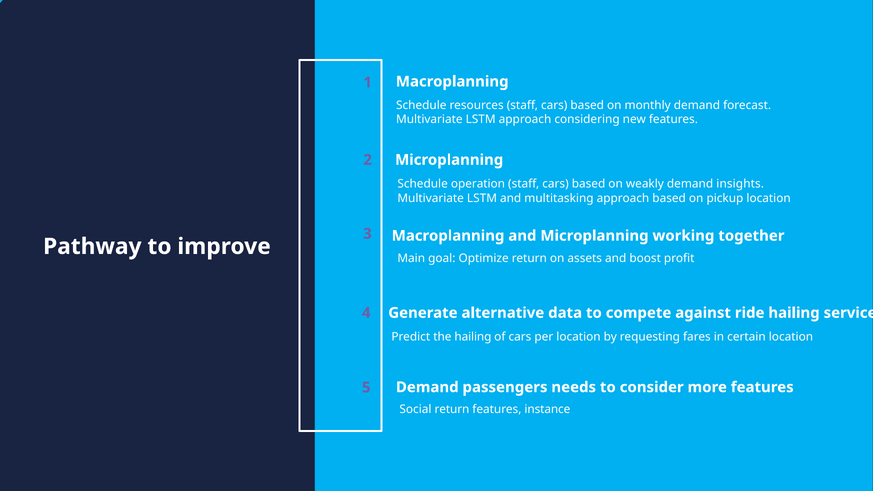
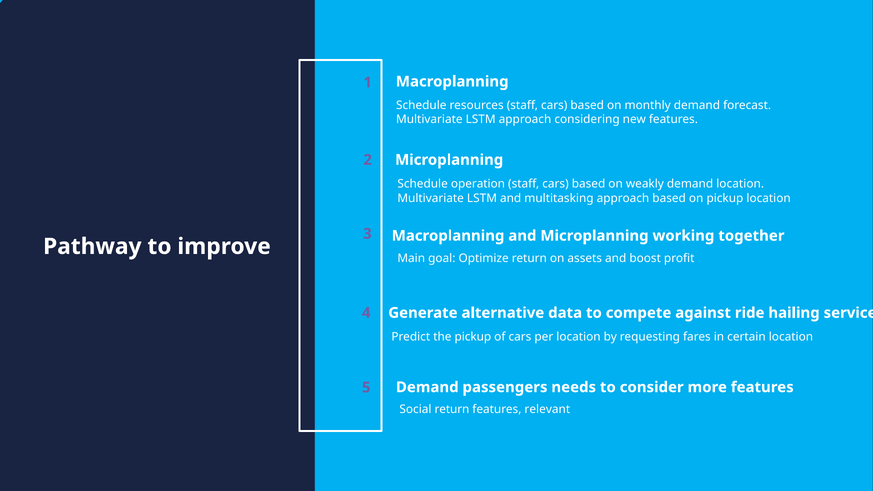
demand insights: insights -> location (740, 184)
the hailing: hailing -> pickup (473, 337)
instance: instance -> relevant (547, 409)
